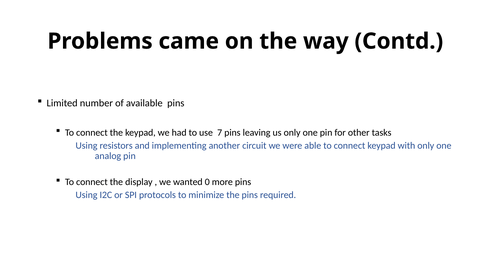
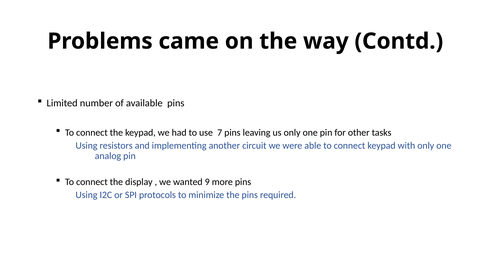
0: 0 -> 9 (207, 182)
